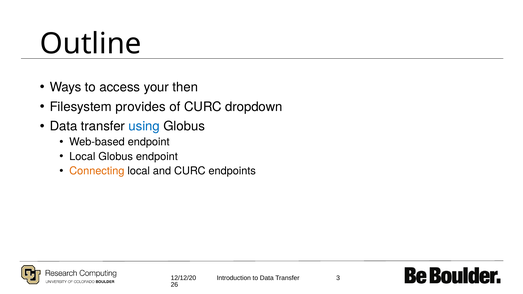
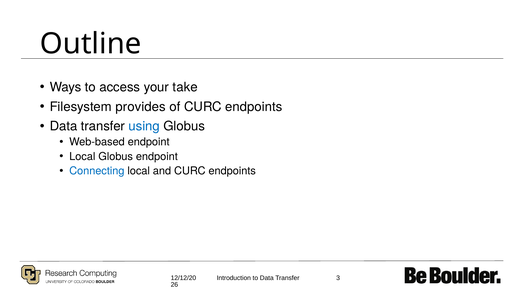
then: then -> take (185, 87)
of CURC dropdown: dropdown -> endpoints (254, 107)
Connecting colour: orange -> blue (97, 171)
